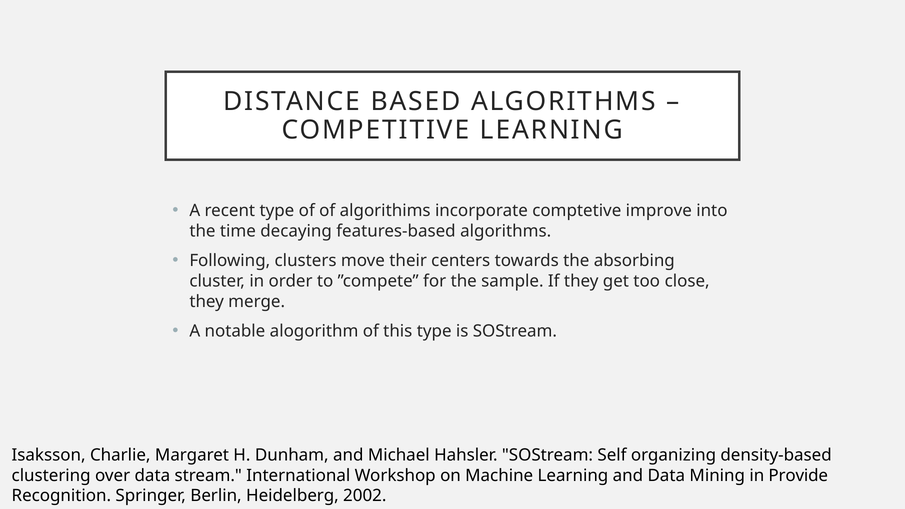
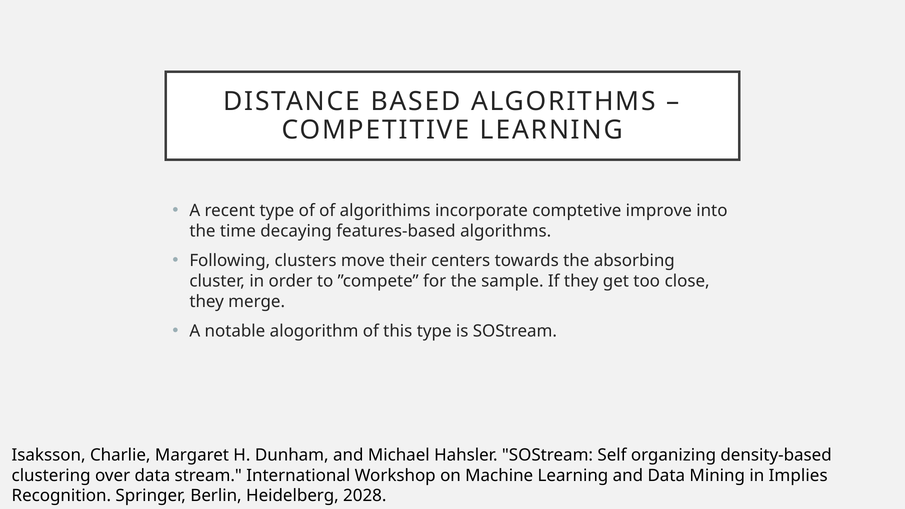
Provide: Provide -> Implies (798, 476)
2002: 2002 -> 2028 (365, 496)
